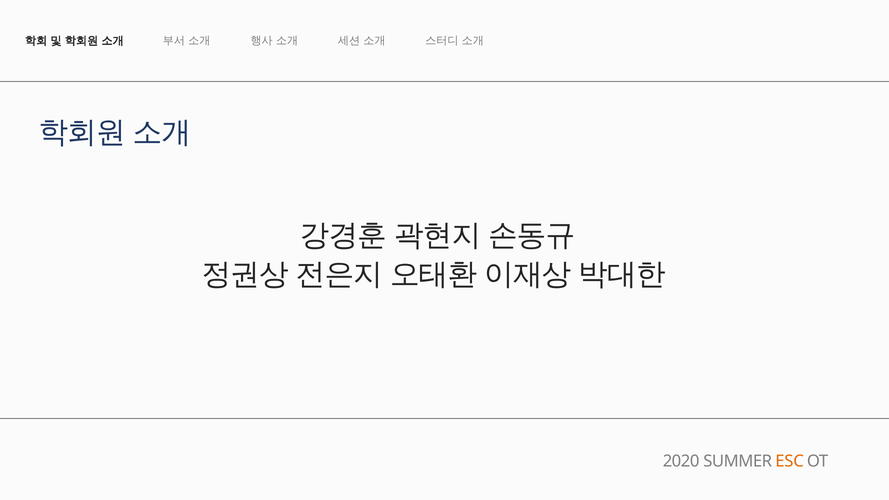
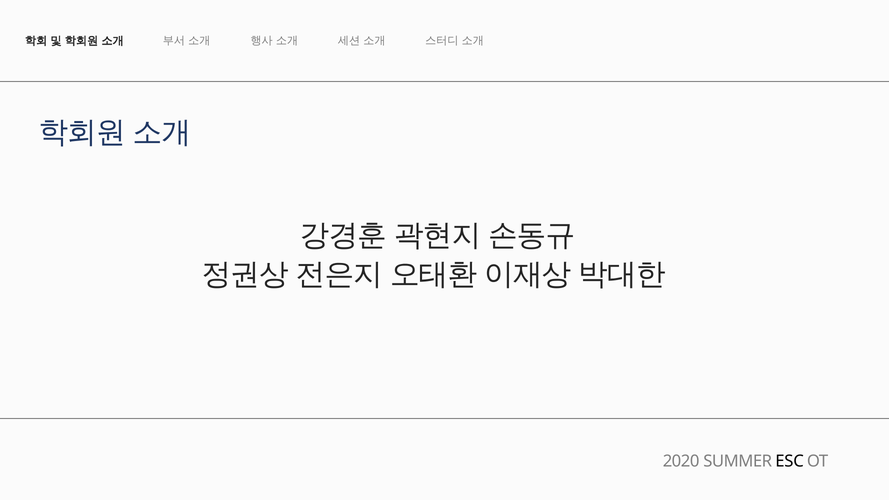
ESC colour: orange -> black (790, 461)
